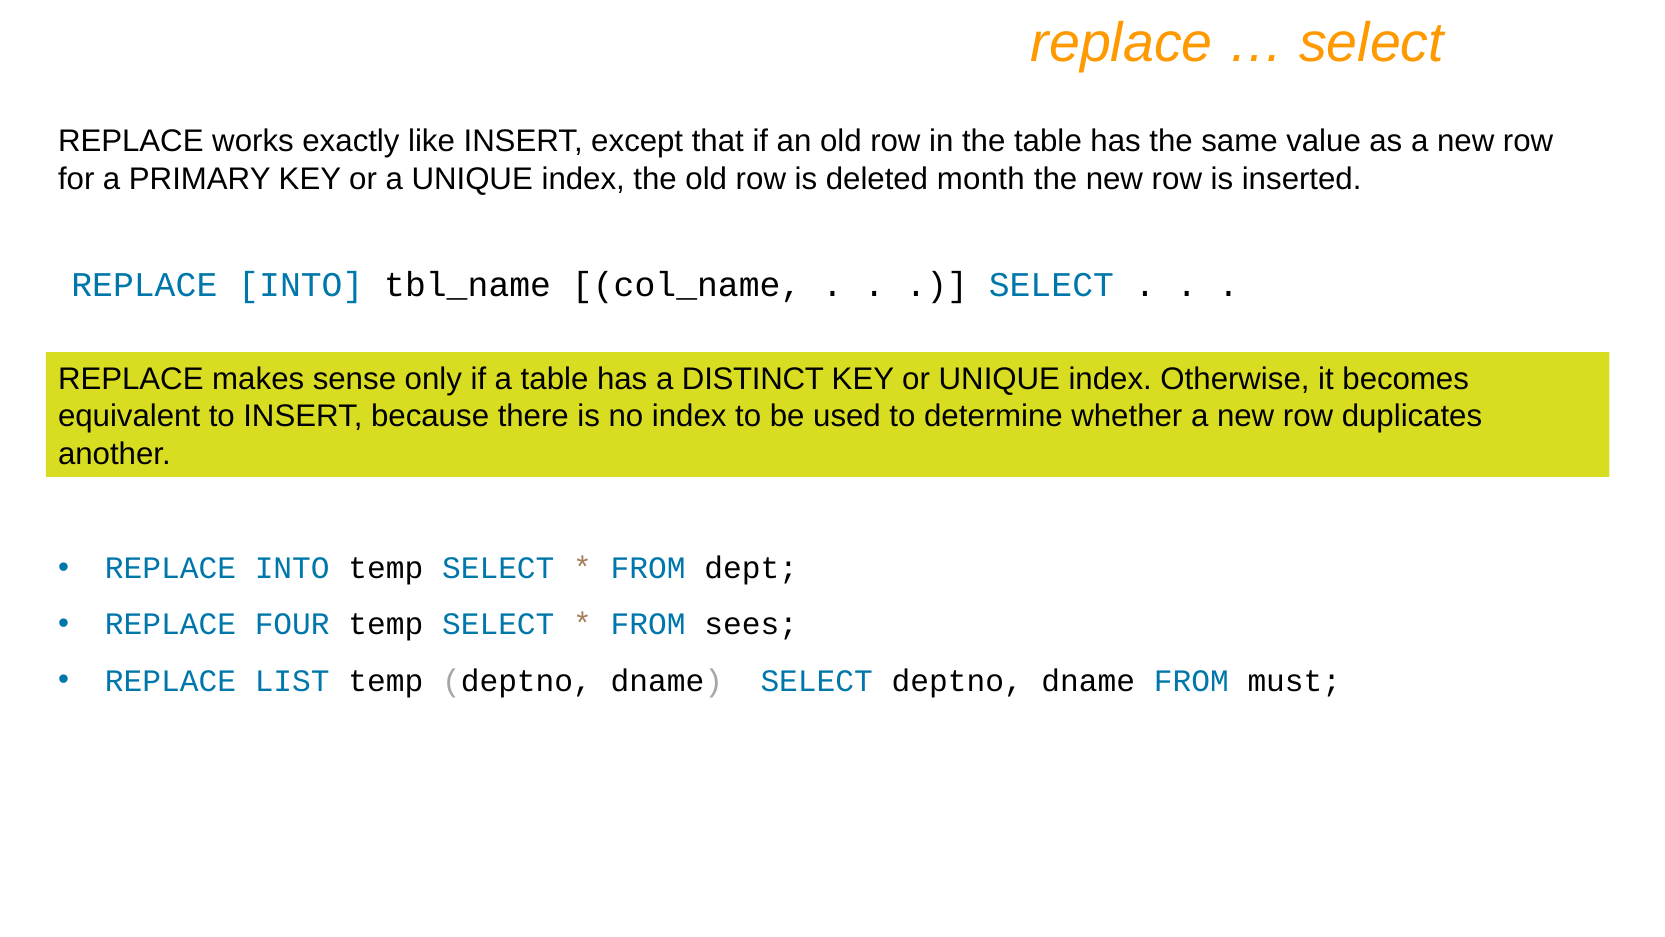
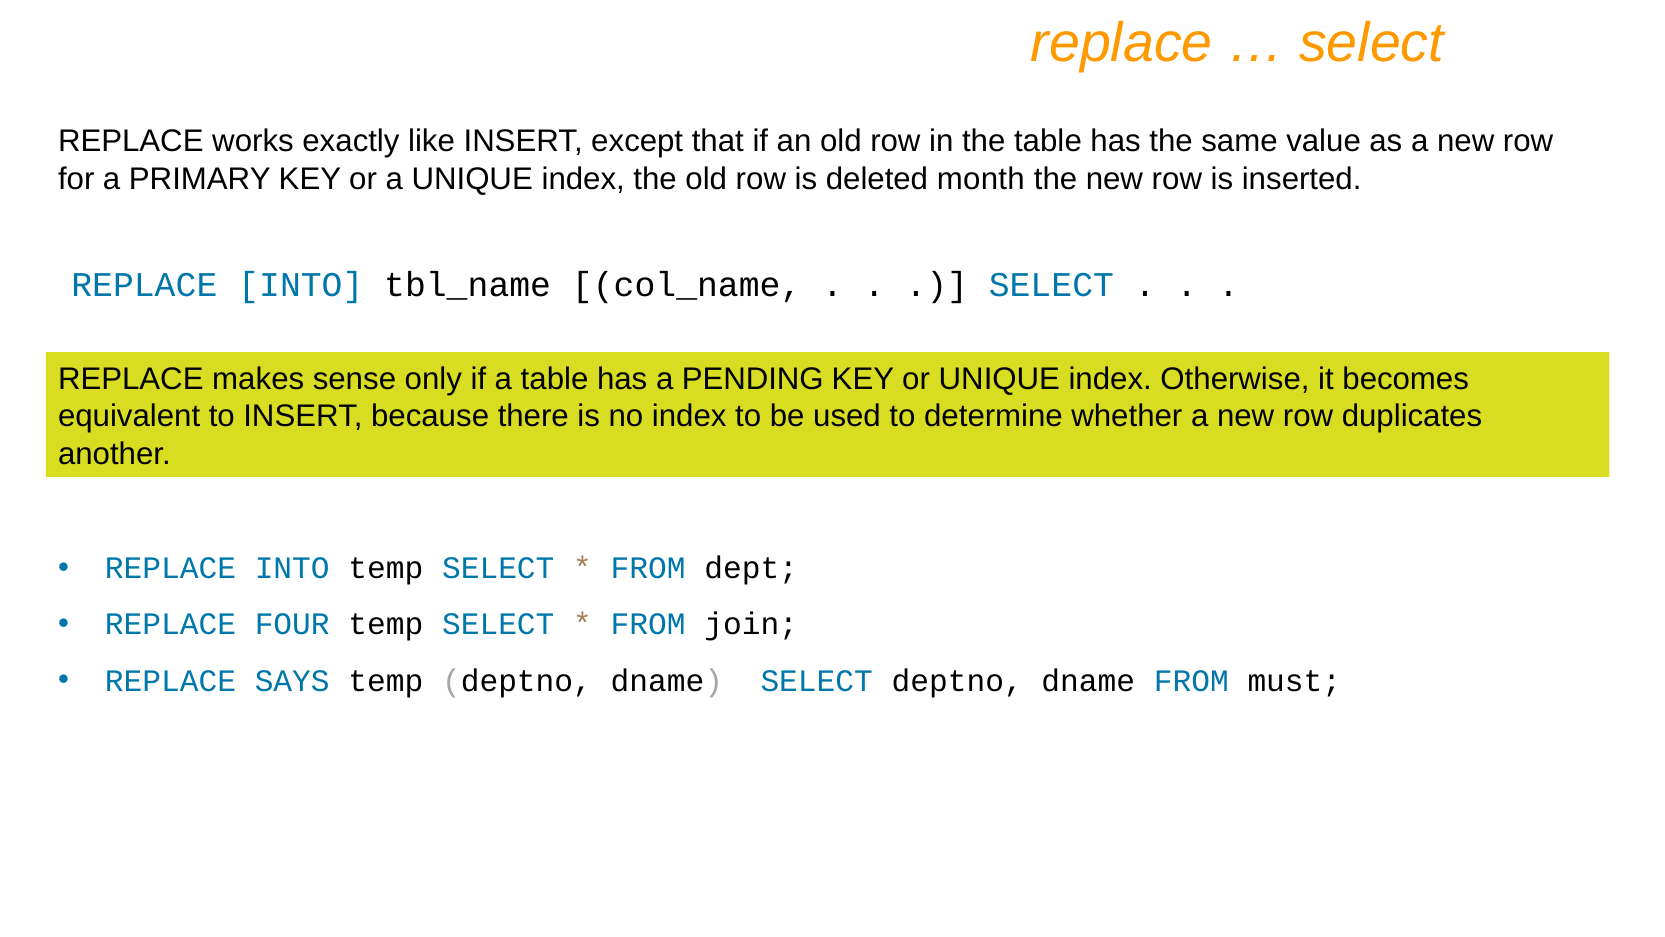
DISTINCT: DISTINCT -> PENDING (753, 379)
sees: sees -> join (751, 624)
LIST: LIST -> SAYS (292, 680)
